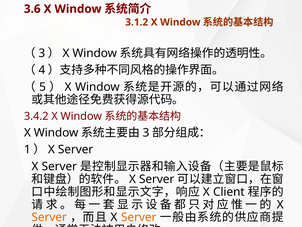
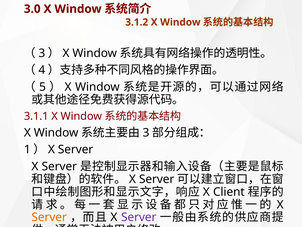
3.6: 3.6 -> 3.0 (32, 9)
3.4.2: 3.4.2 -> 3.1.1 (36, 116)
Server colour: orange -> purple (139, 217)
